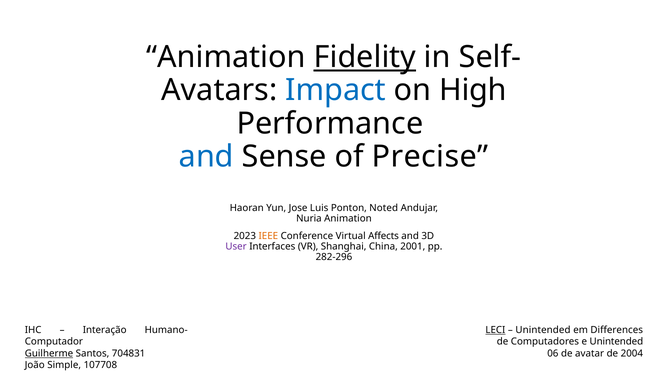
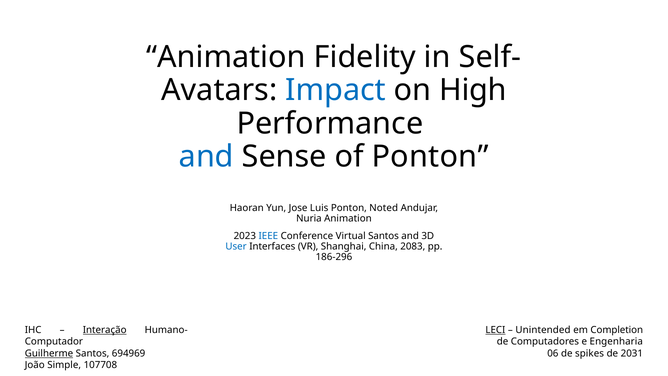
Fidelity underline: present -> none (365, 57)
of Precise: Precise -> Ponton (430, 156)
IEEE colour: orange -> blue (268, 236)
Virtual Affects: Affects -> Santos (383, 236)
User colour: purple -> blue (236, 246)
2001: 2001 -> 2083 (413, 246)
282-296: 282-296 -> 186-296 (334, 257)
Interação underline: none -> present (105, 330)
Differences: Differences -> Completion (617, 330)
e Unintended: Unintended -> Engenharia (616, 341)
avatar: avatar -> spikes (590, 353)
2004: 2004 -> 2031 (632, 353)
704831: 704831 -> 694969 (129, 353)
